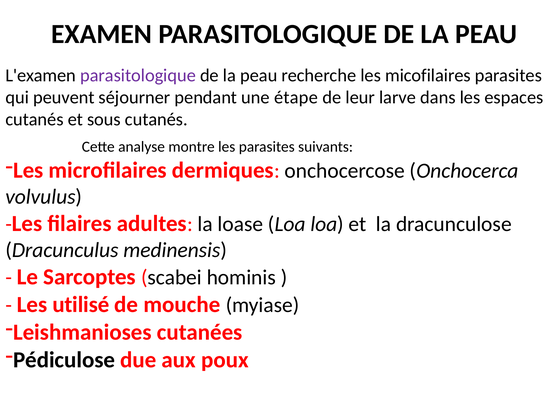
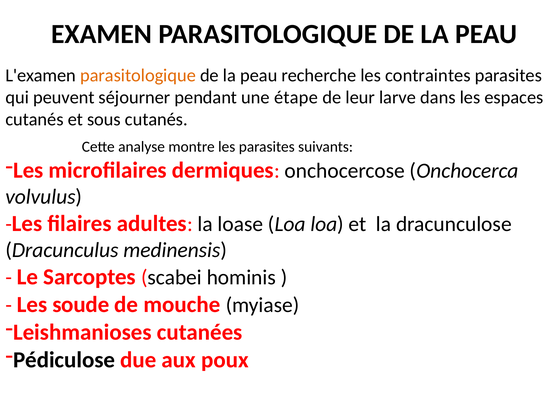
parasitologique colour: purple -> orange (138, 75)
micofilaires: micofilaires -> contraintes (428, 75)
utilisé: utilisé -> soude (81, 305)
